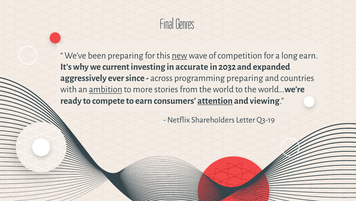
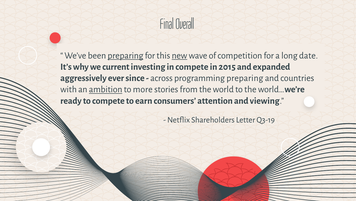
Genres: Genres -> Overall (185, 24)
preparing underline: none -> present (125, 55)
long earn: earn -> date (308, 55)
in accurate: accurate -> compete (192, 67)
2032: 2032 -> 2015 (227, 67)
attention underline: present -> none (215, 100)
